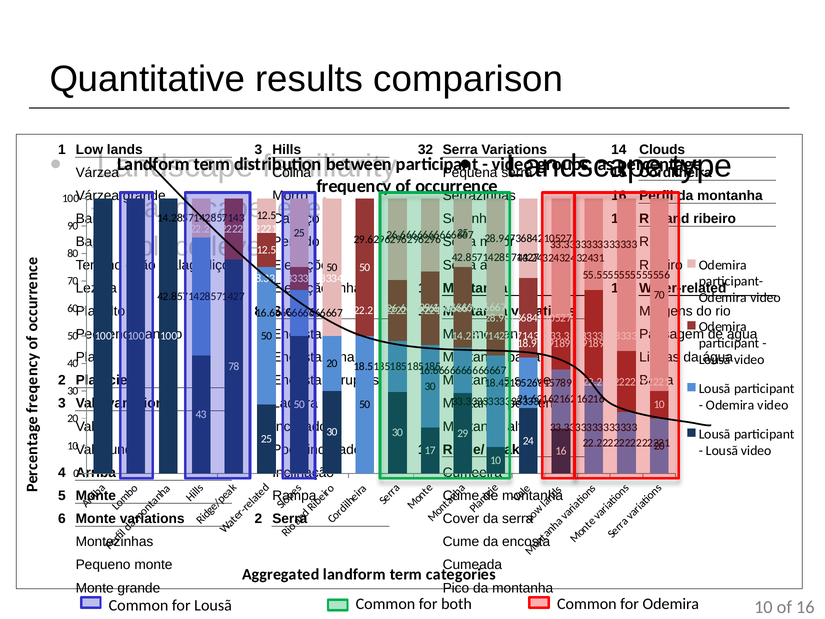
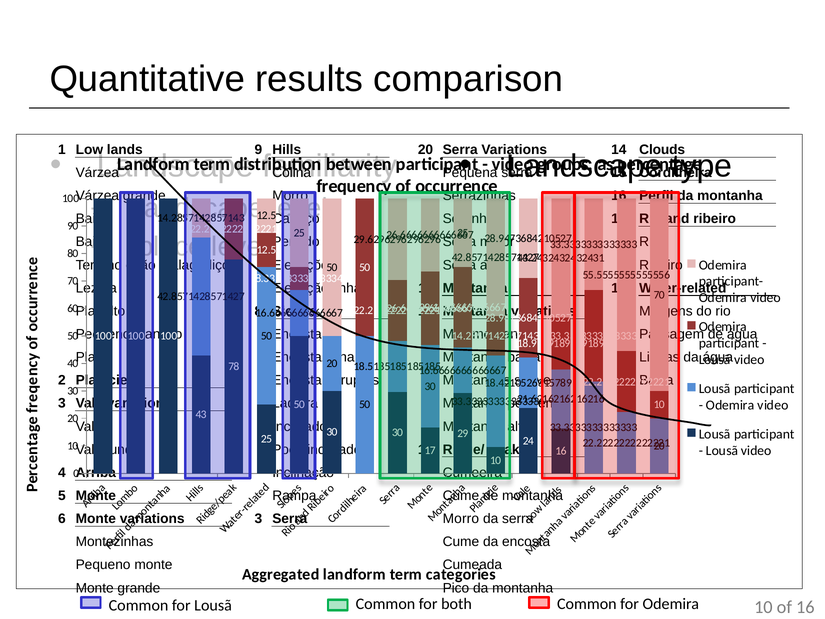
3: 3 -> 9 (258, 150)
32: 32 -> 20 (426, 150)
2: 2 -> 3 (258, 519)
Cover: Cover -> Morro (461, 519)
